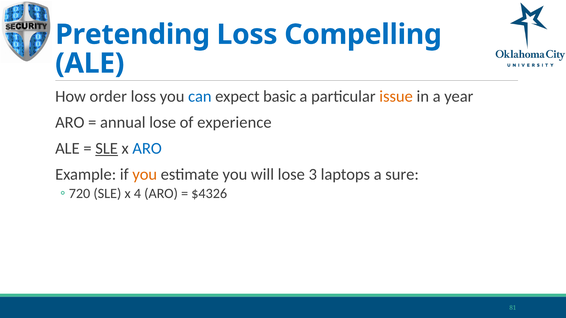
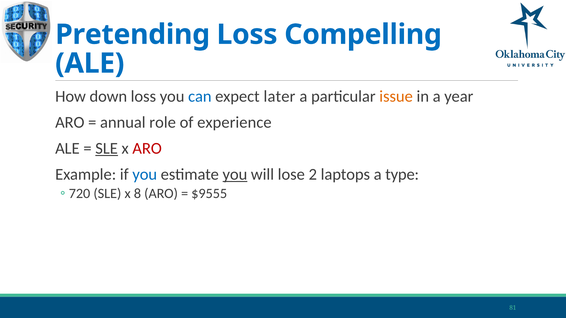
order: order -> down (108, 97)
basic: basic -> later (279, 97)
annual lose: lose -> role (163, 123)
ARO colour: blue -> red (147, 149)
you colour: orange -> blue (145, 175)
you underline: none -> present (235, 175)
3: 3 -> 2 (313, 175)
sure: sure -> type (402, 175)
4: 4 -> 8 (137, 194)
$4326: $4326 -> $9555 (209, 194)
